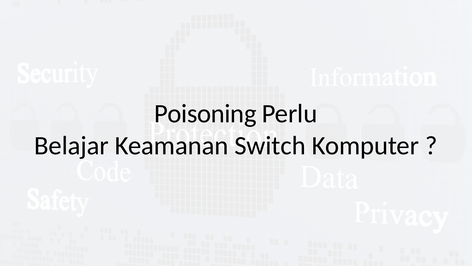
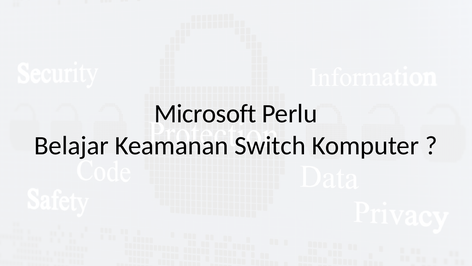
Poisoning: Poisoning -> Microsoft (205, 114)
